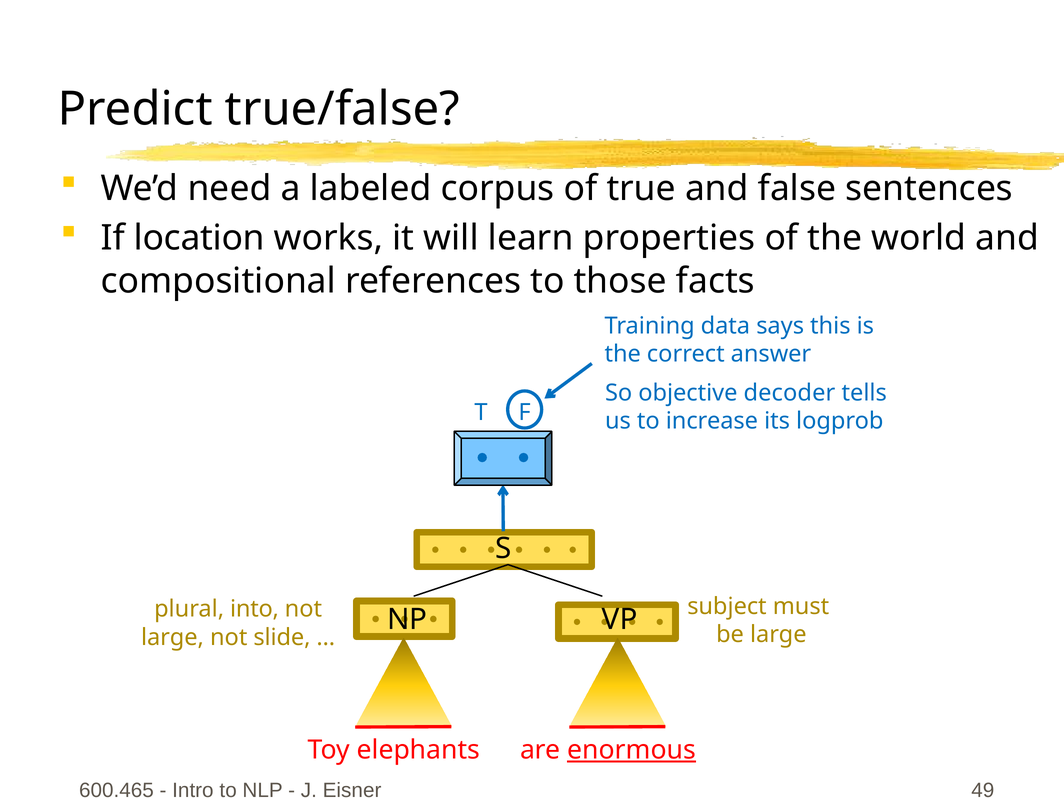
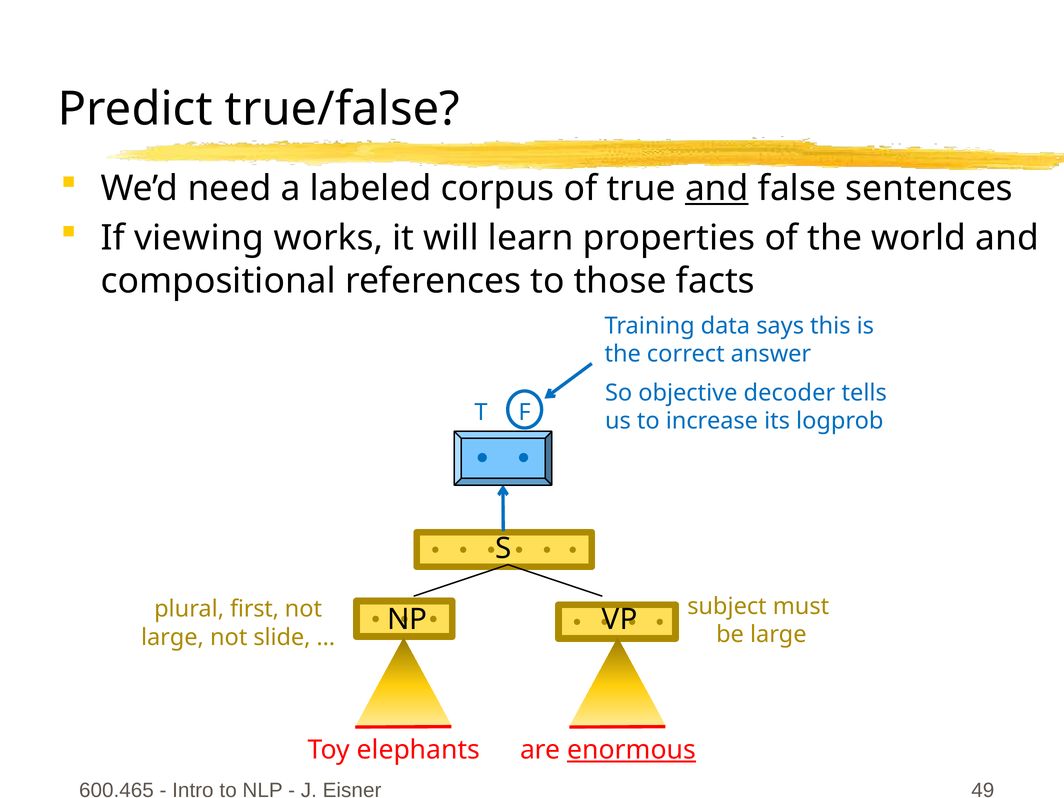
and underline: none -> present (717, 189)
location: location -> viewing (199, 238)
into: into -> first (254, 609)
